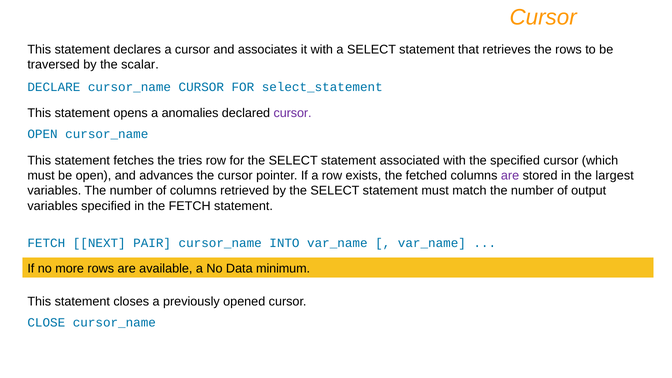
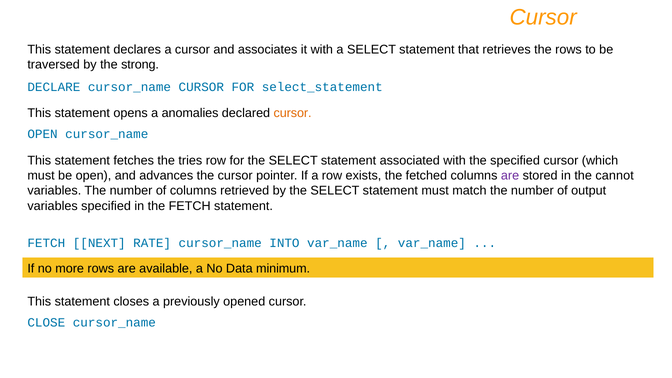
scalar: scalar -> strong (140, 65)
cursor colour: purple -> orange (293, 113)
largest: largest -> cannot (615, 176)
PAIR: PAIR -> RATE (152, 243)
